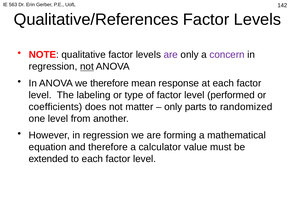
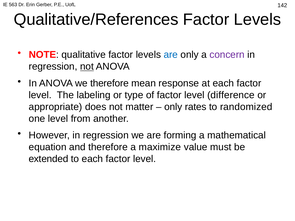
are colour: purple -> blue (171, 55)
performed: performed -> difference (231, 95)
coefficients: coefficients -> appropriate (55, 107)
parts: parts -> rates (196, 107)
calculator: calculator -> maximize (160, 147)
